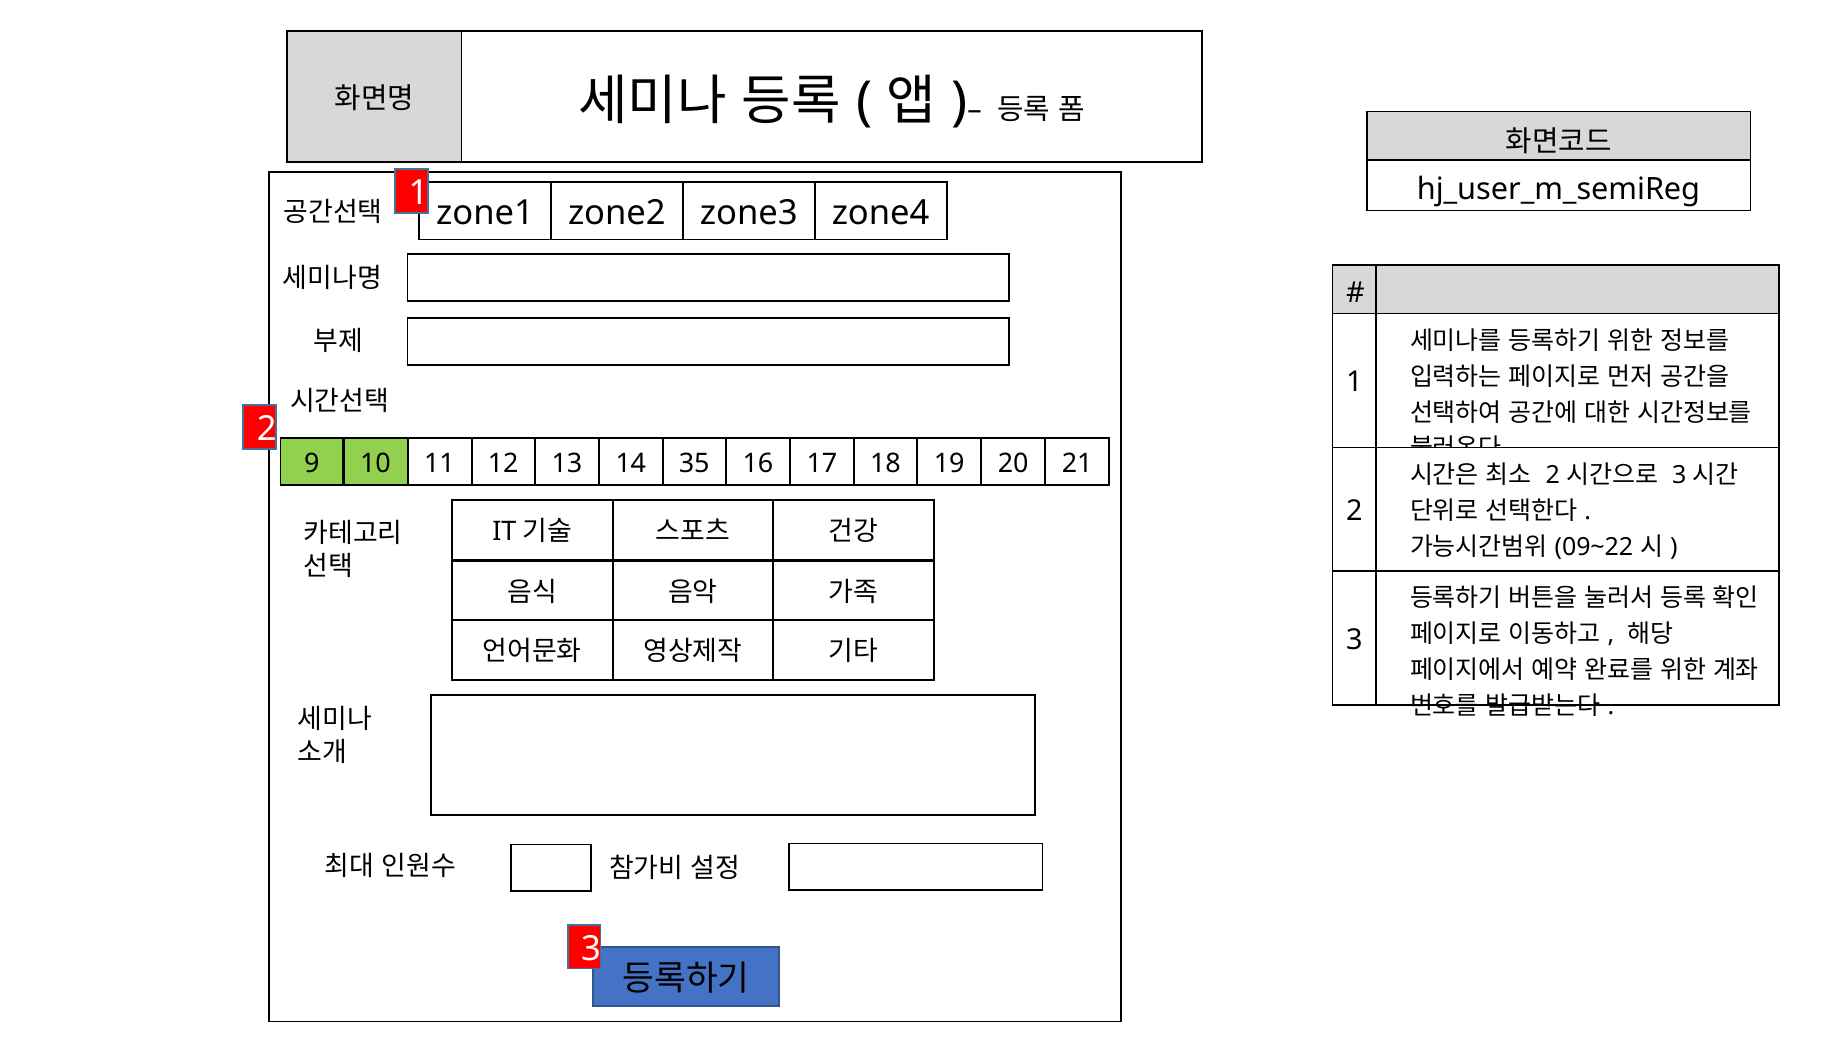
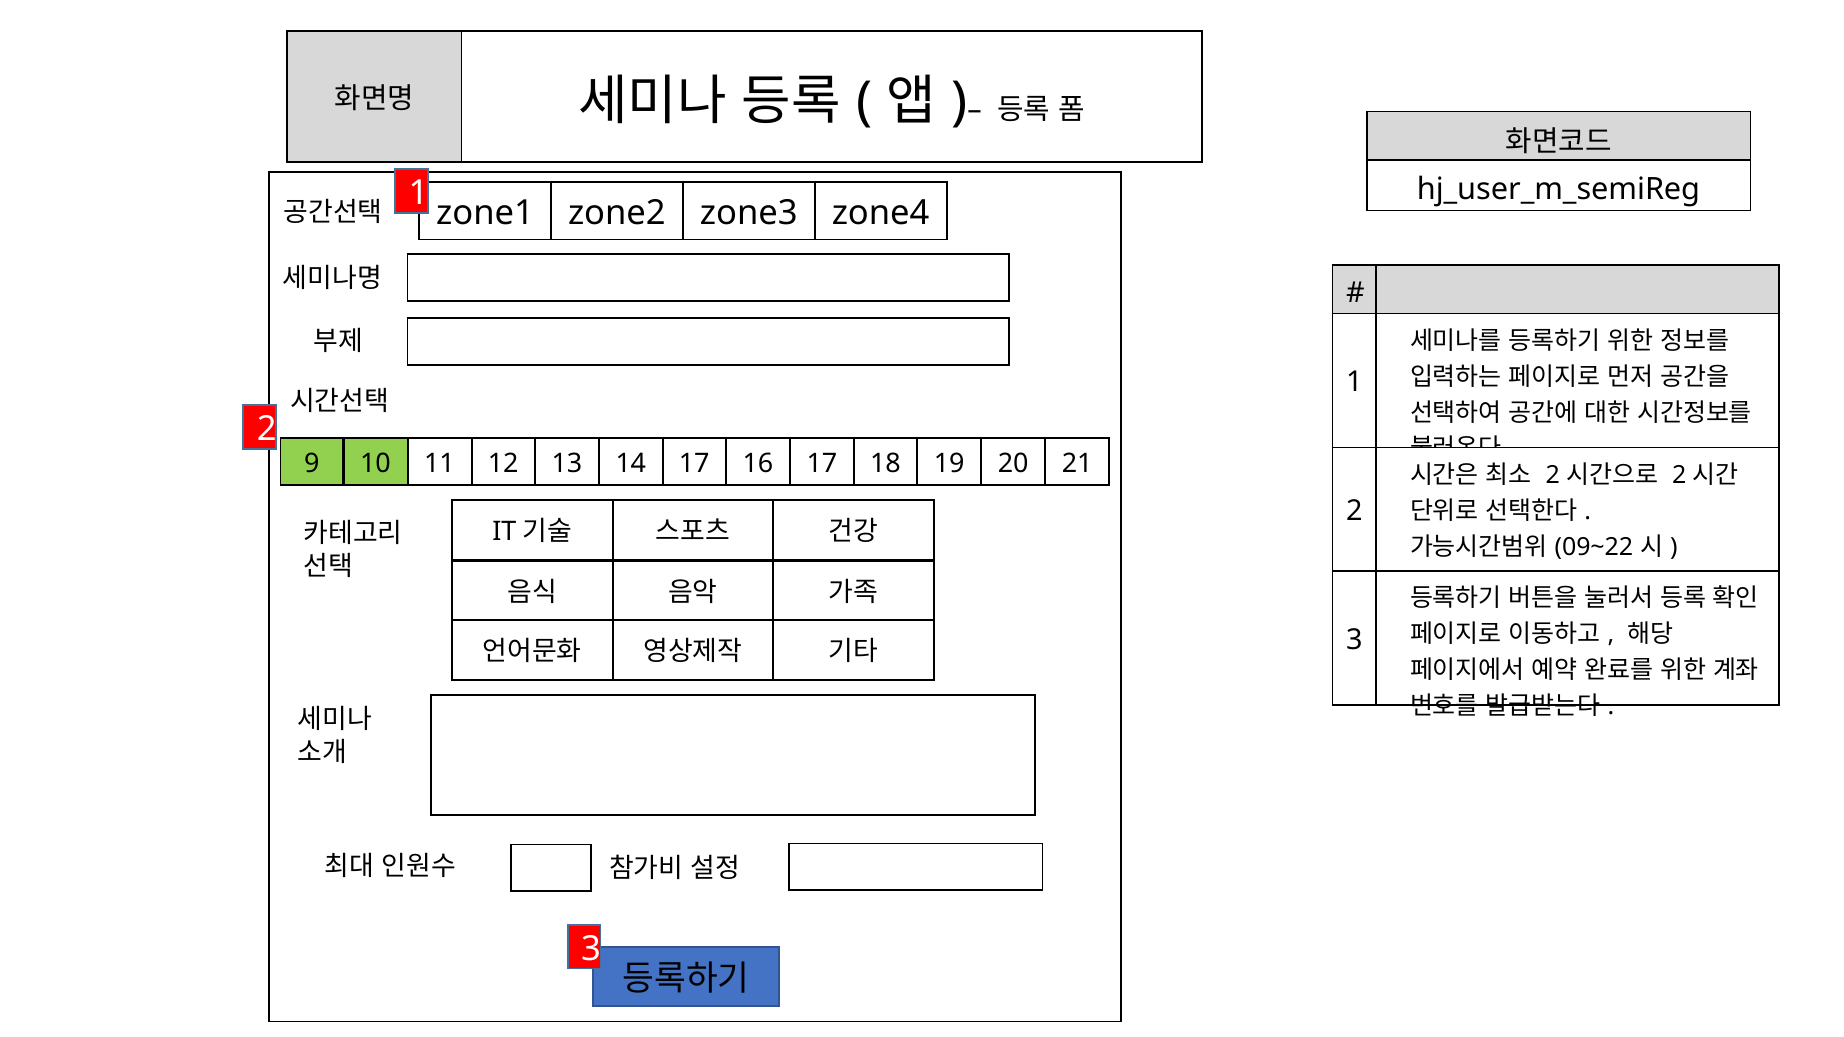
14 35: 35 -> 17 (694, 464)
3: 3 -> 2 (1679, 475)
